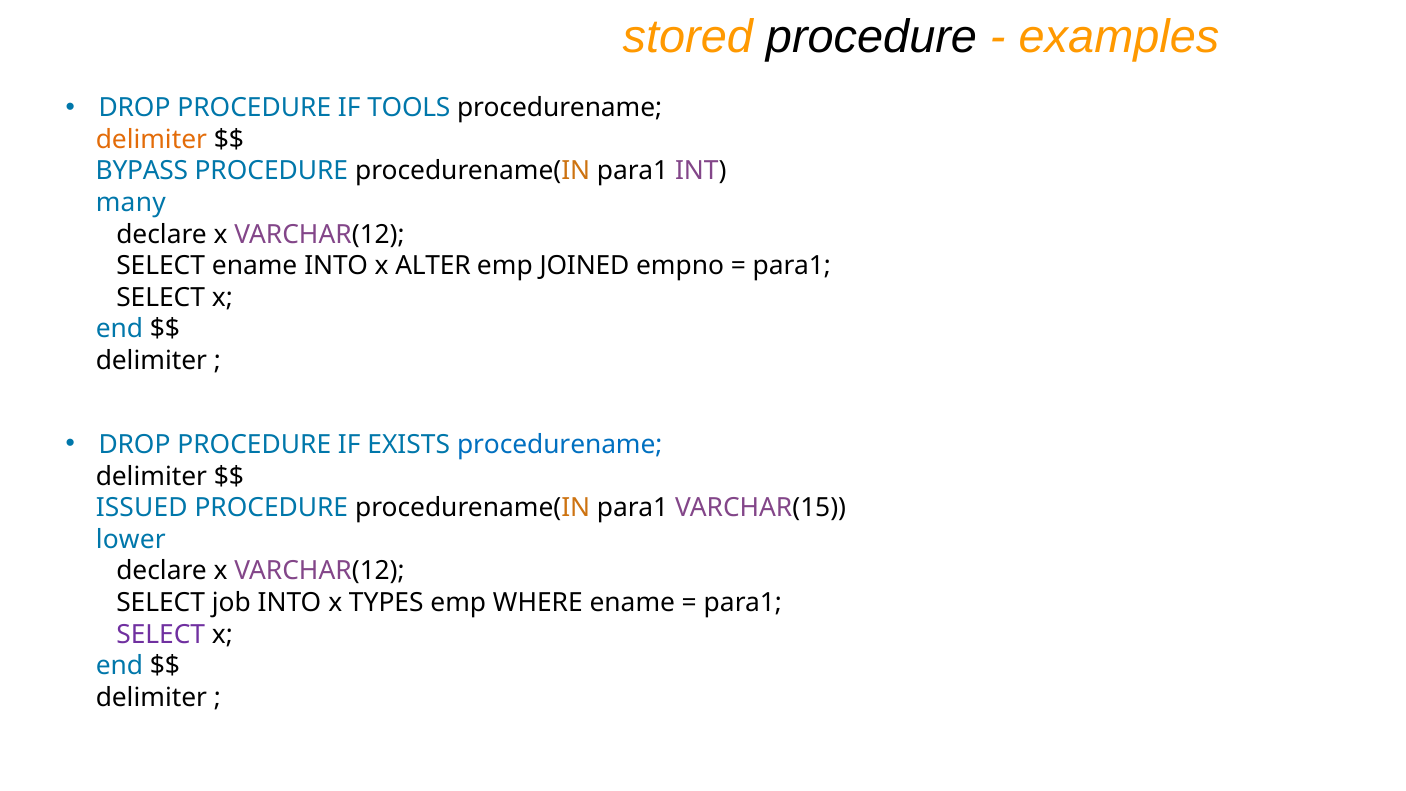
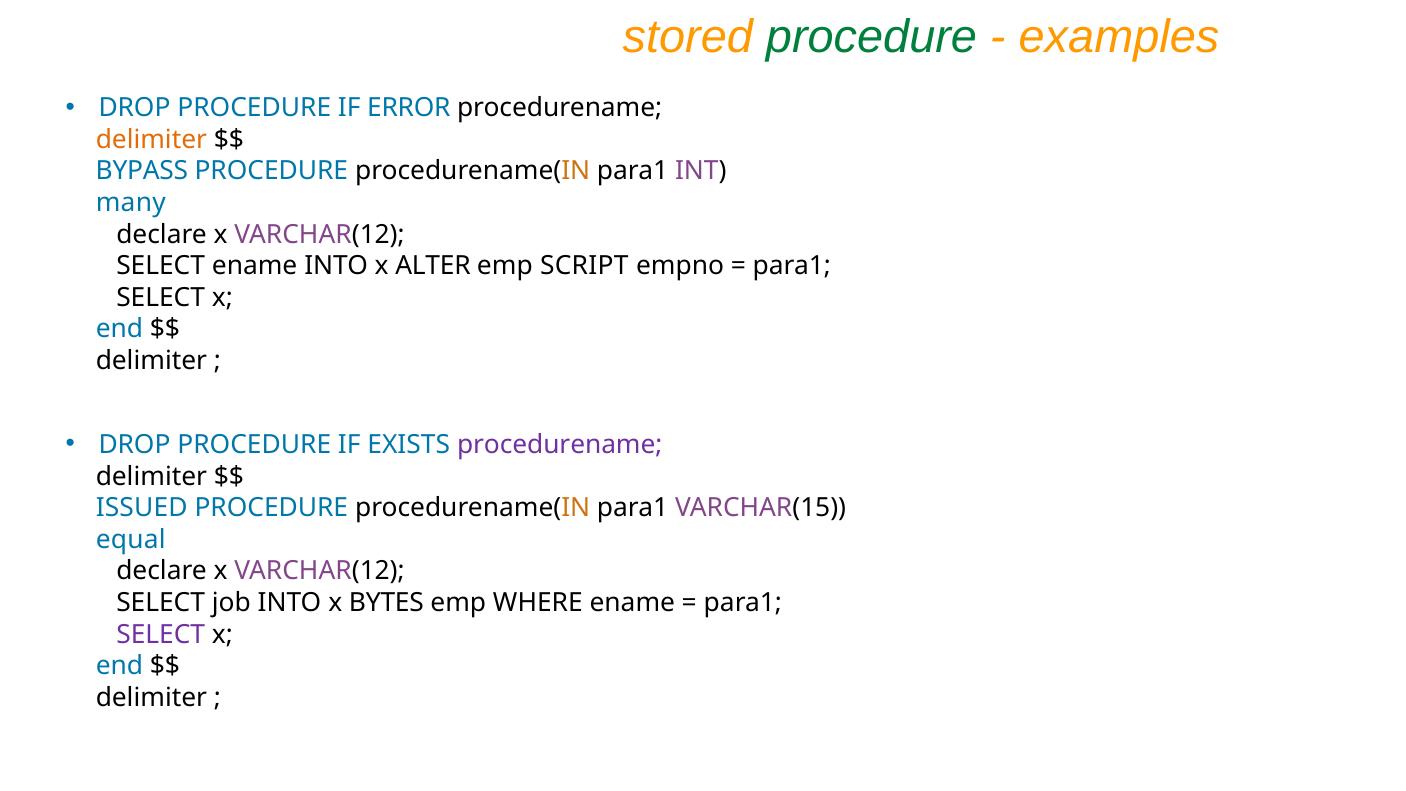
procedure colour: black -> green (871, 37)
TOOLS: TOOLS -> ERROR (409, 108)
JOINED: JOINED -> SCRIPT (584, 266)
procedurename colour: blue -> purple (560, 445)
lower: lower -> equal (131, 540)
TYPES: TYPES -> BYTES (386, 603)
